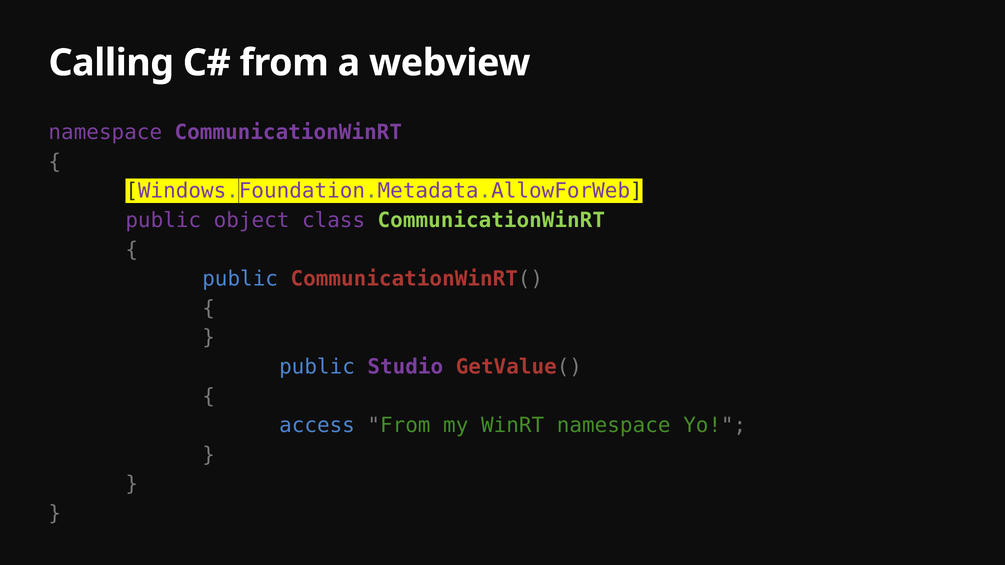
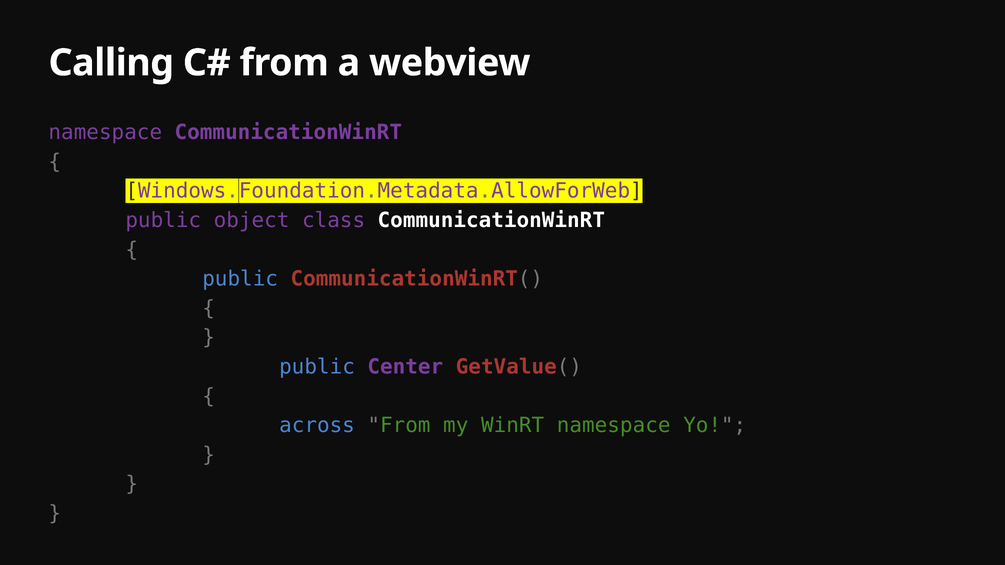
CommunicationWinRT colour: light green -> white (491, 220)
Studio: Studio -> Center (405, 367)
access: access -> across (317, 426)
